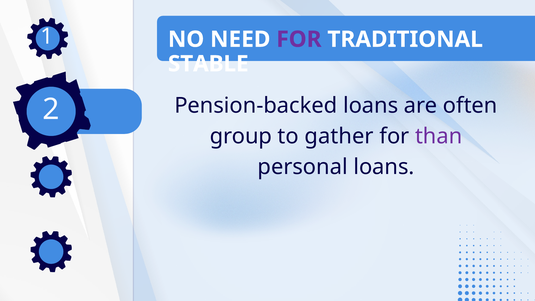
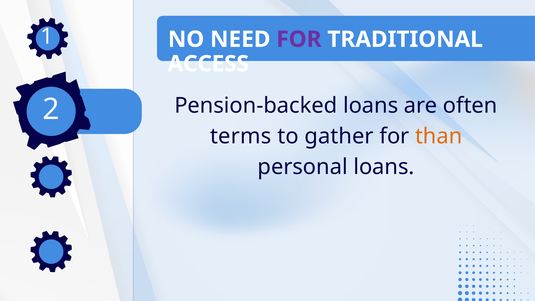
STABLE: STABLE -> ACCESS (208, 64)
group: group -> terms (241, 136)
than colour: purple -> orange (439, 136)
